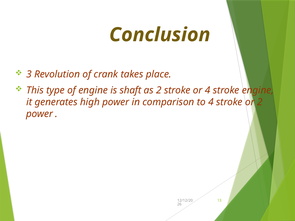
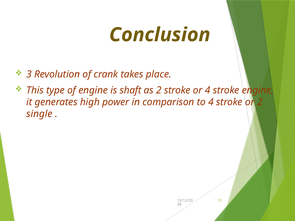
power: power -> single (39, 114)
